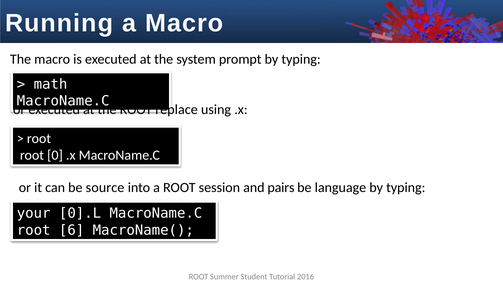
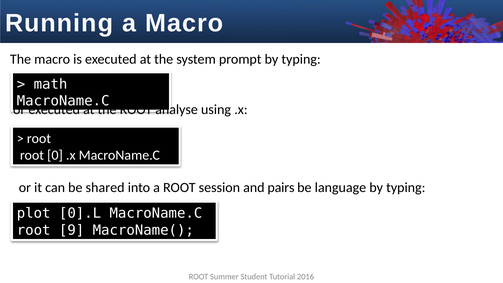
replace: replace -> analyse (177, 110)
source: source -> shared (105, 188)
your: your -> plot (34, 213)
6: 6 -> 9 (72, 230)
